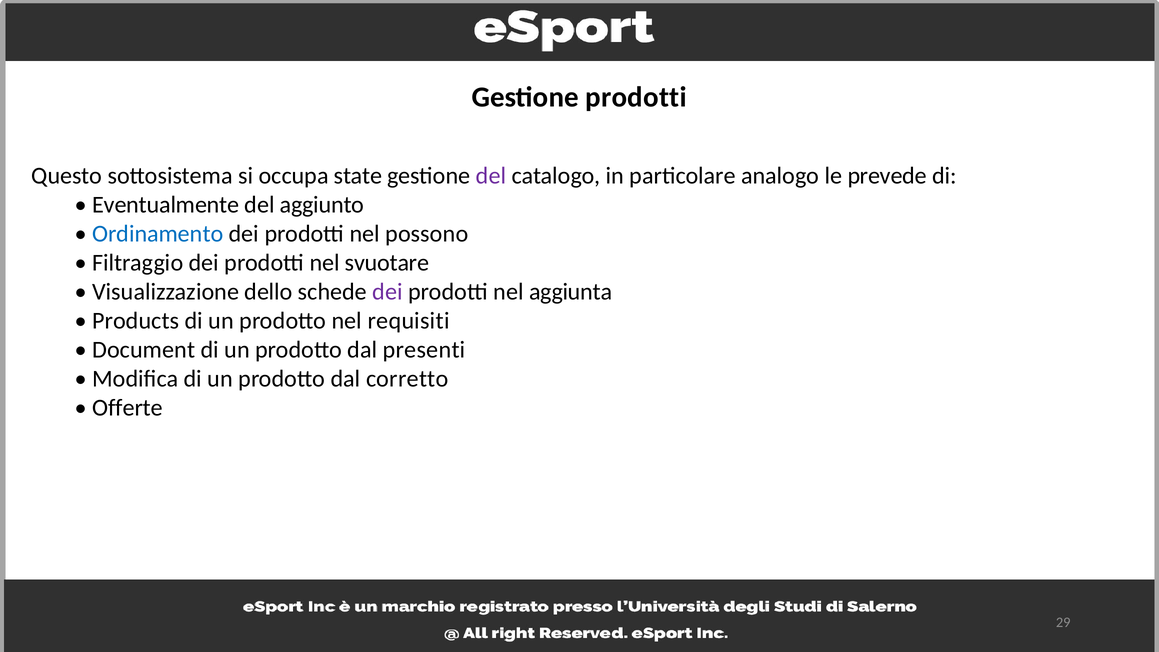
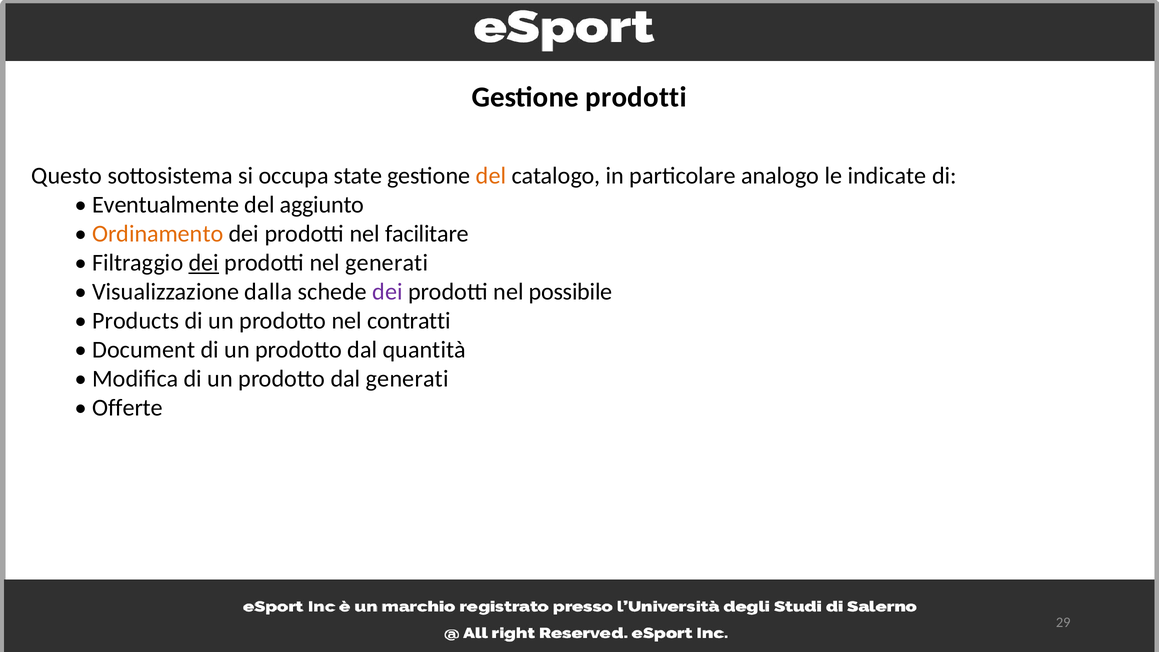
del colour: purple -> orange (491, 176)
prevede: prevede -> indicate (887, 176)
Ordinamento colour: blue -> orange (158, 234)
possono: possono -> facilitare (427, 234)
dei underline: none -> present (204, 263)
nel svuotare: svuotare -> generati (387, 263)
dello: dello -> dalla (268, 292)
aggiunta: aggiunta -> possibile (571, 292)
requisiti: requisiti -> contratti (409, 321)
presenti: presenti -> quantità (424, 350)
dal corretto: corretto -> generati (407, 379)
